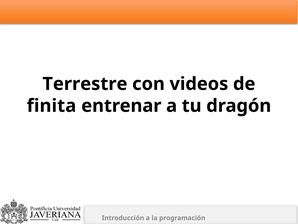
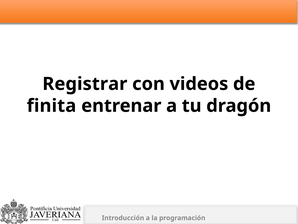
Terrestre: Terrestre -> Registrar (85, 84)
